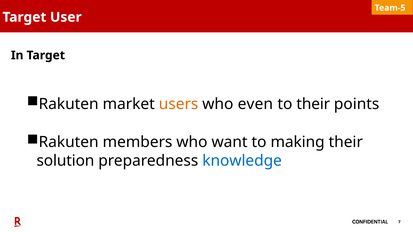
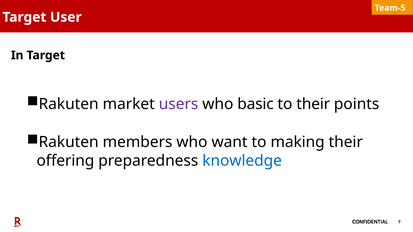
users colour: orange -> purple (179, 104)
even: even -> basic (256, 104)
solution: solution -> offering (65, 161)
